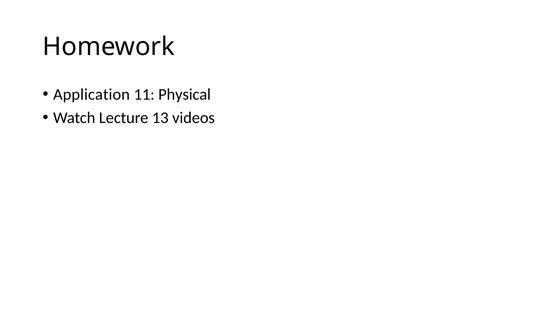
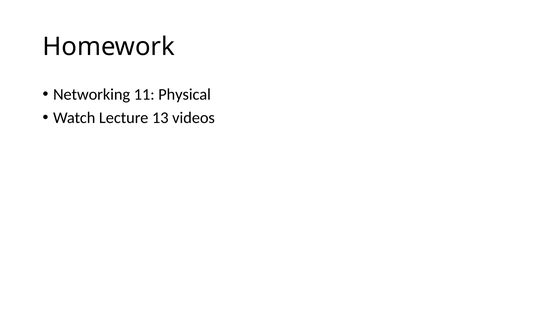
Application: Application -> Networking (92, 95)
